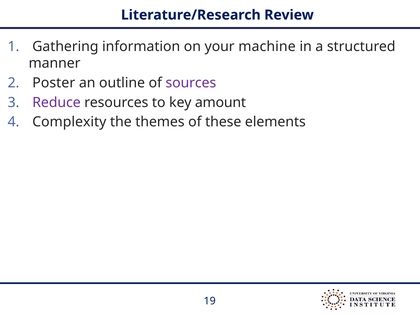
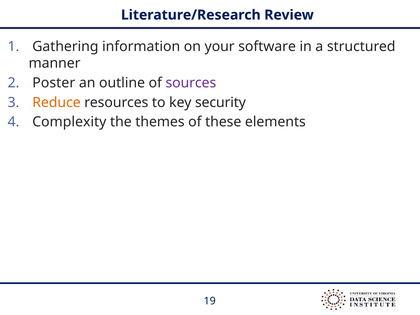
machine: machine -> software (267, 46)
Reduce colour: purple -> orange (56, 102)
amount: amount -> security (220, 102)
